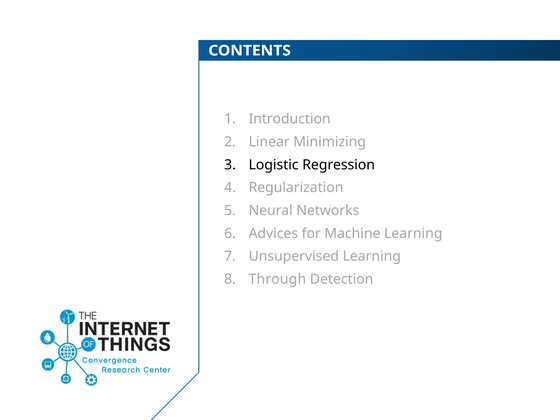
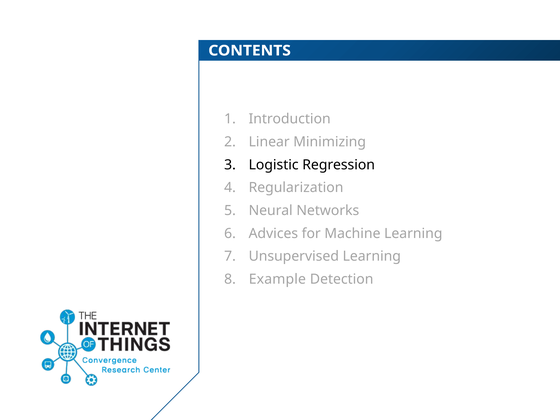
Through: Through -> Example (277, 279)
